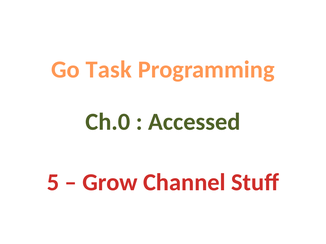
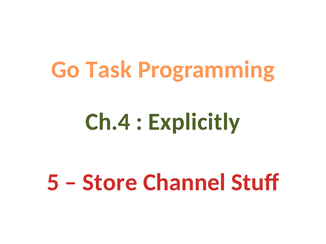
Ch.0: Ch.0 -> Ch.4 (108, 122)
Accessed: Accessed -> Explicitly (194, 122)
Grow: Grow -> Store (110, 183)
